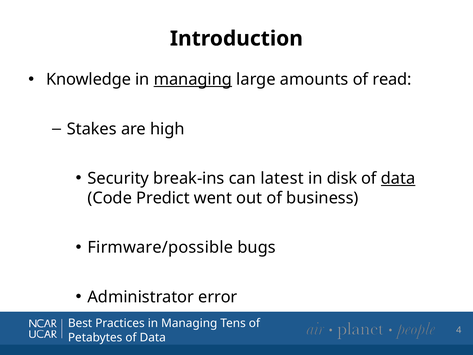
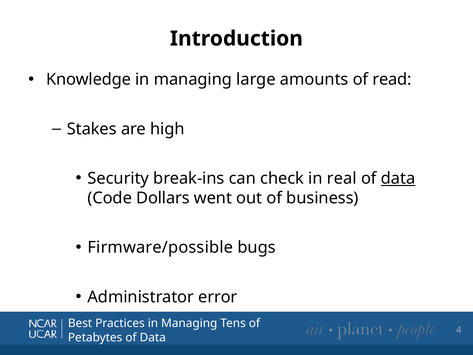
managing underline: present -> none (193, 80)
latest: latest -> check (282, 178)
disk: disk -> real (342, 178)
Predict: Predict -> Dollars (163, 198)
